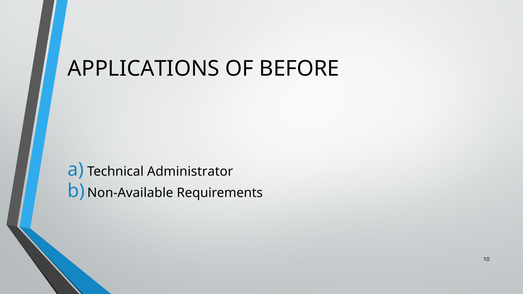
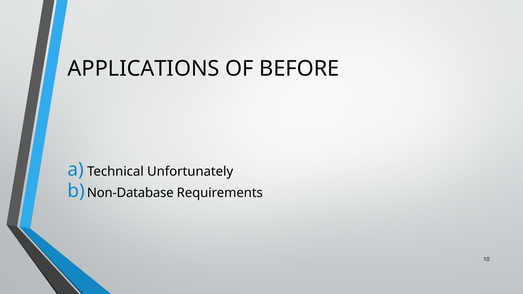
Administrator: Administrator -> Unfortunately (190, 172)
Non-Available: Non-Available -> Non-Database (130, 193)
